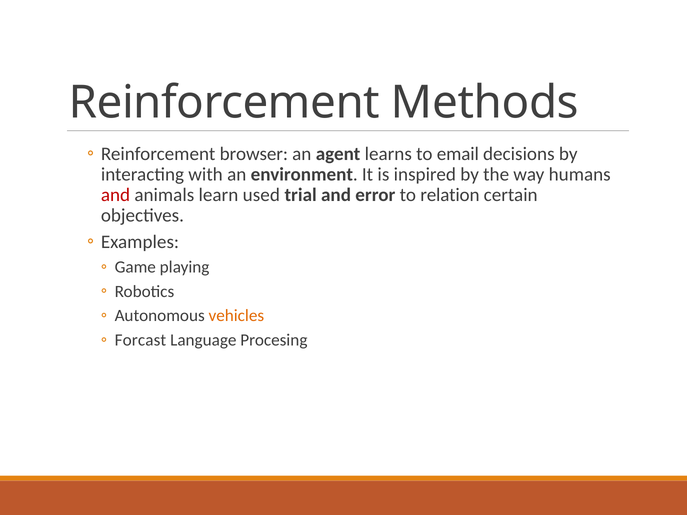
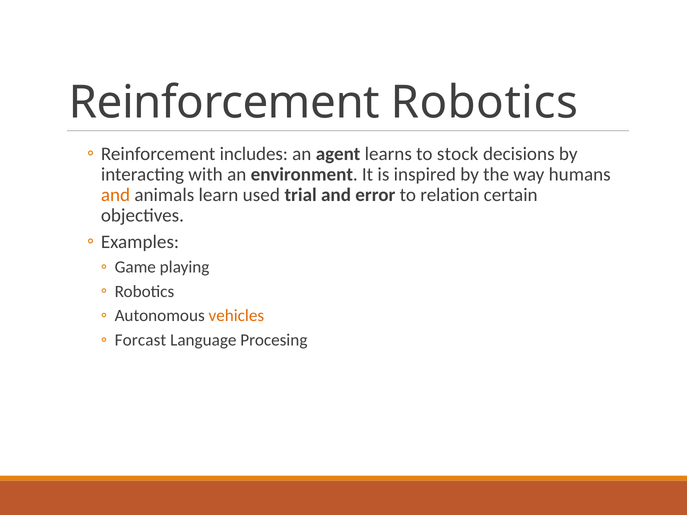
Reinforcement Methods: Methods -> Robotics (484, 103)
browser: browser -> includes (254, 154)
email: email -> stock (458, 154)
and colour: red -> orange (115, 195)
